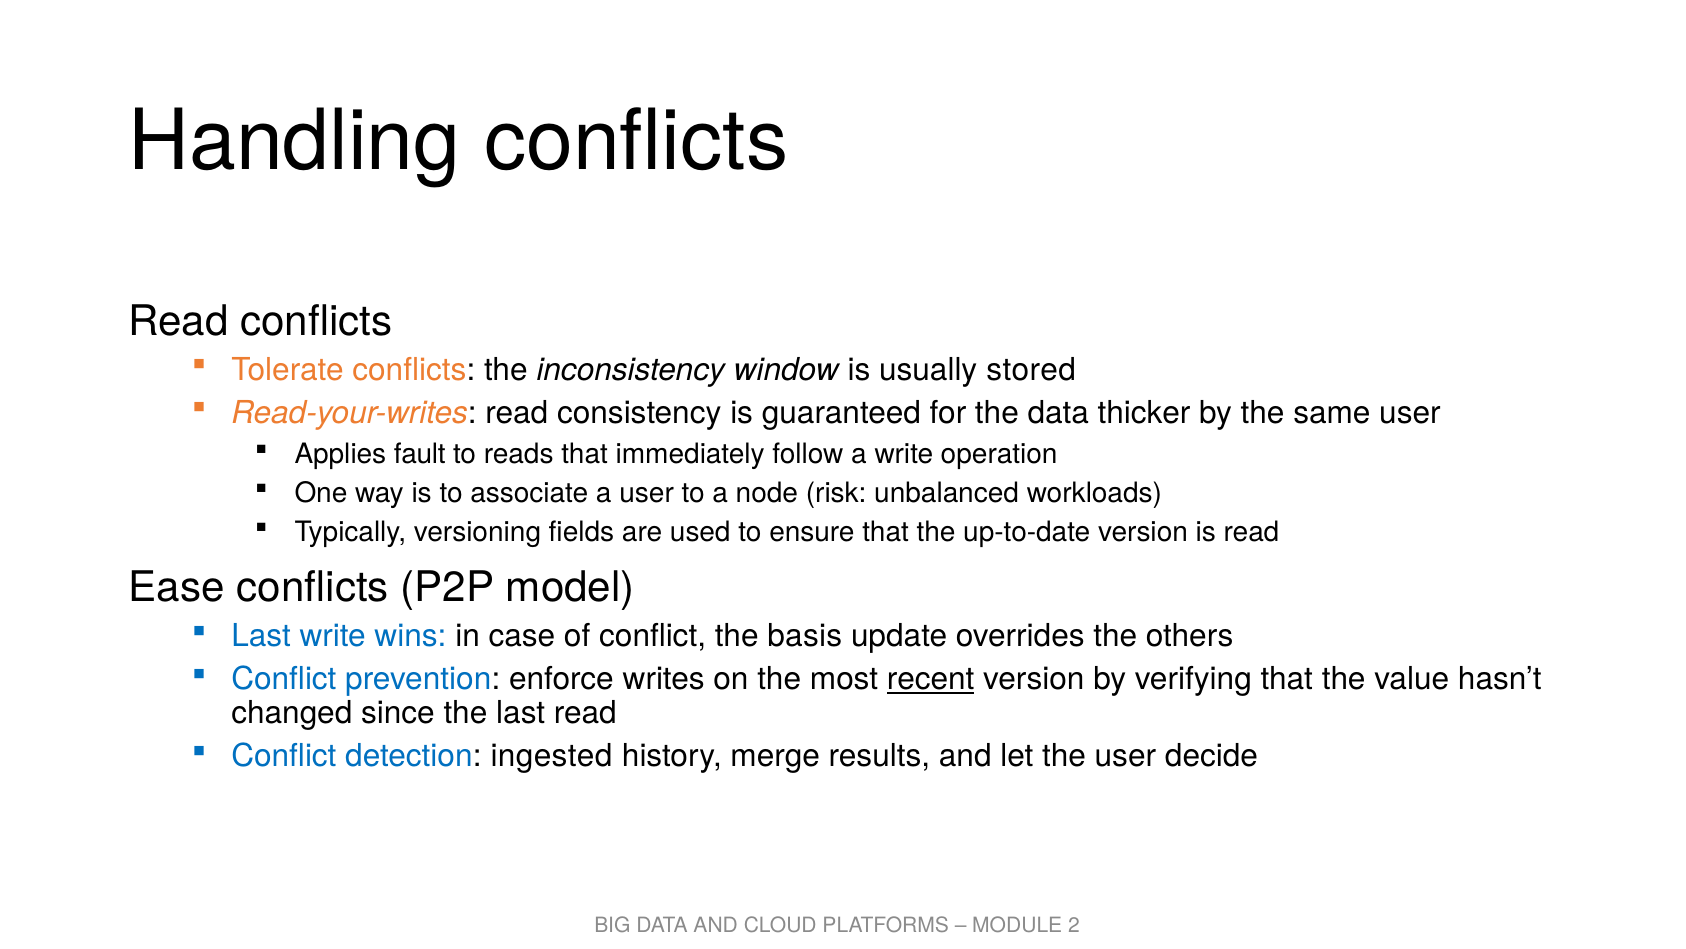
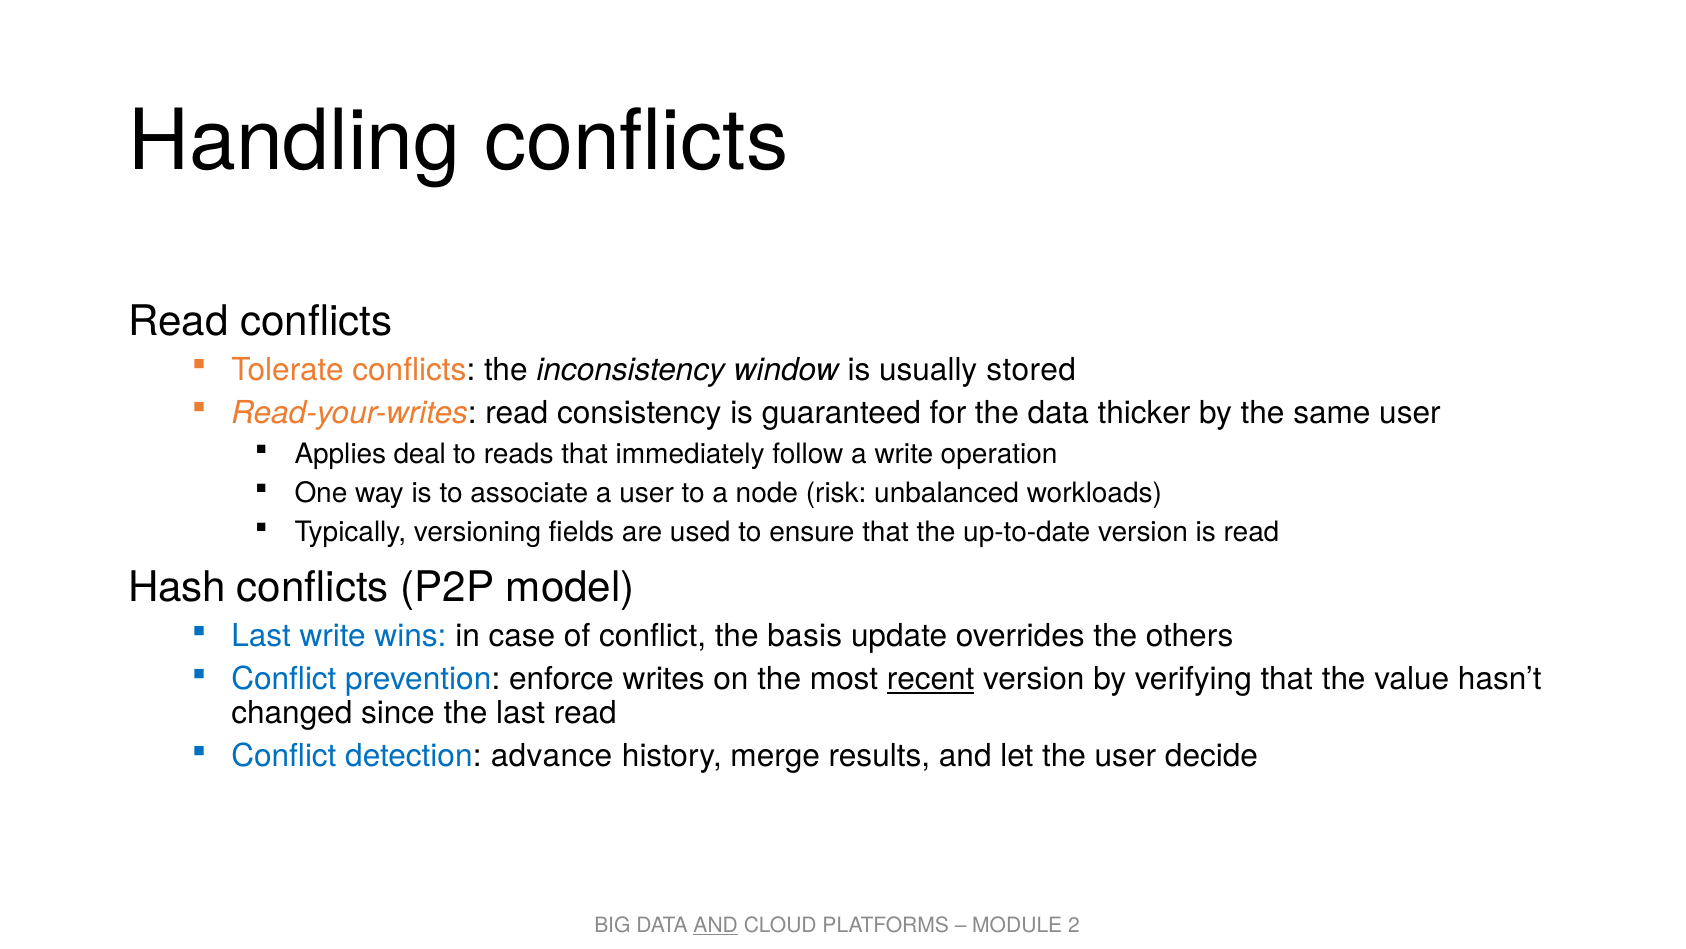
fault: fault -> deal (420, 454)
Ease: Ease -> Hash (177, 587)
ingested: ingested -> advance (552, 756)
AND underline: none -> present (716, 925)
